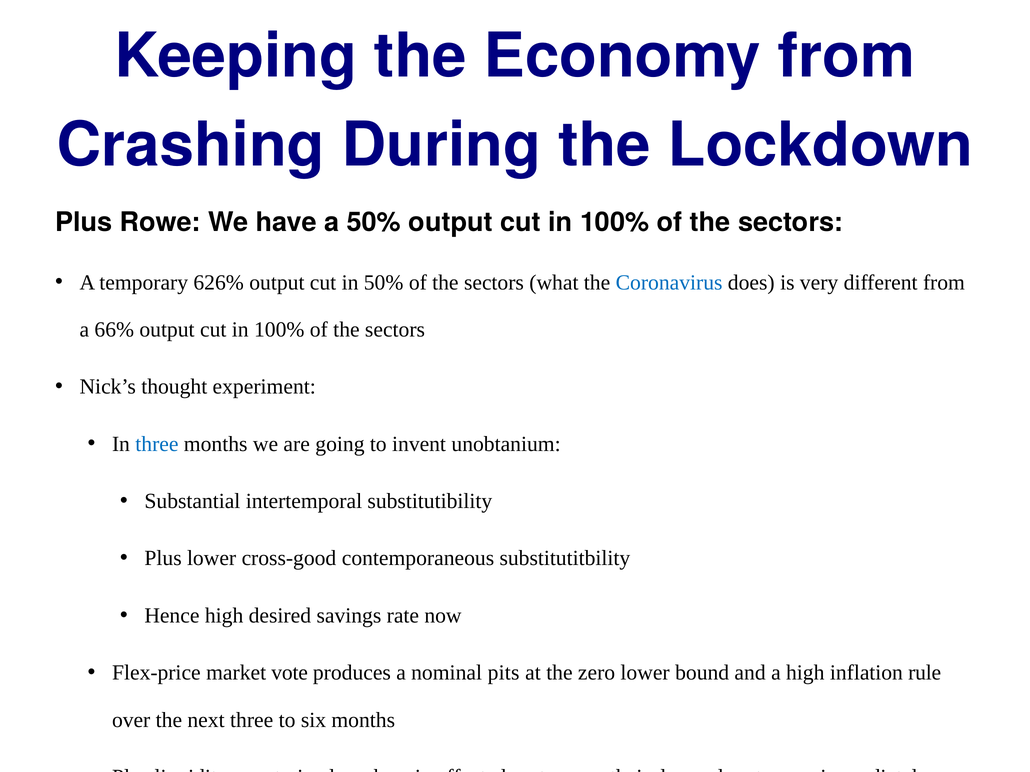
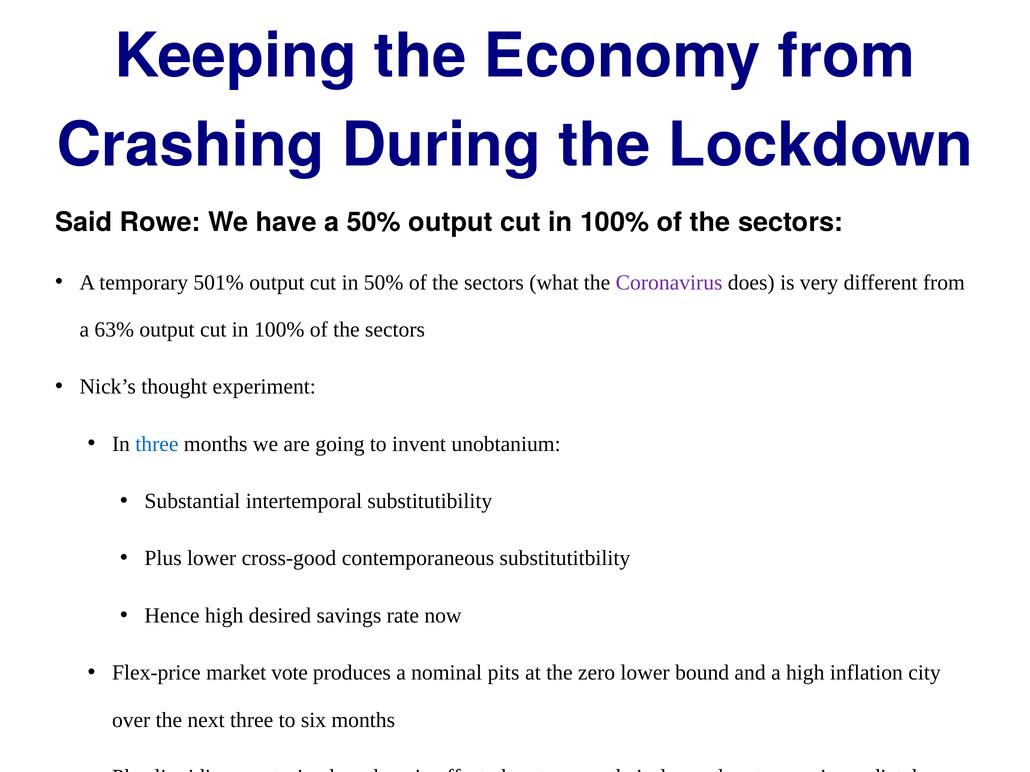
Plus: Plus -> Said (84, 223)
626%: 626% -> 501% (219, 283)
Coronavirus colour: blue -> purple (669, 283)
66%: 66% -> 63% (114, 330)
rule: rule -> city (925, 673)
